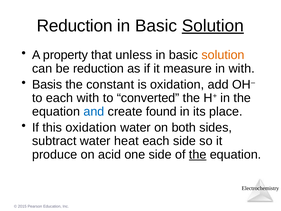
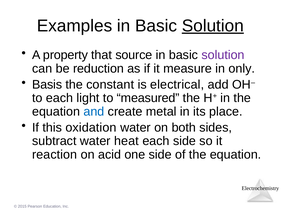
Reduction: Reduction -> Examples (75, 26)
unless: unless -> source (134, 55)
solution colour: orange -> purple (223, 55)
in with: with -> only (242, 68)
is oxidation: oxidation -> electrical (177, 84)
each with: with -> light (88, 98)
converted: converted -> measured (148, 98)
found: found -> metal (161, 111)
produce: produce -> reaction (55, 154)
the underline: present -> none (198, 154)
